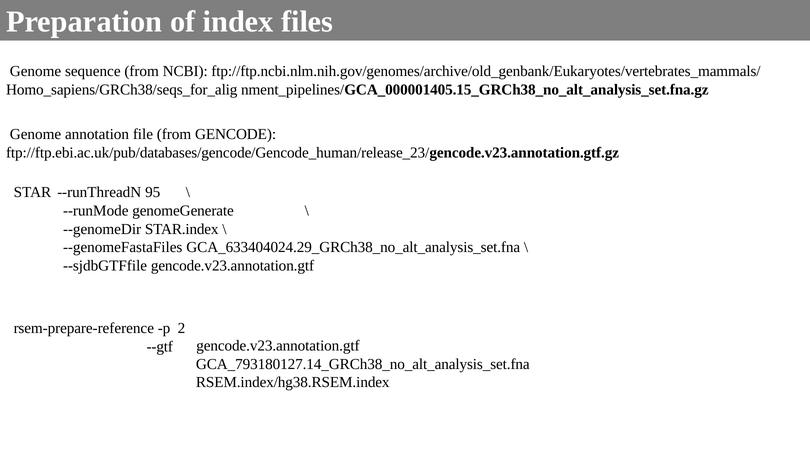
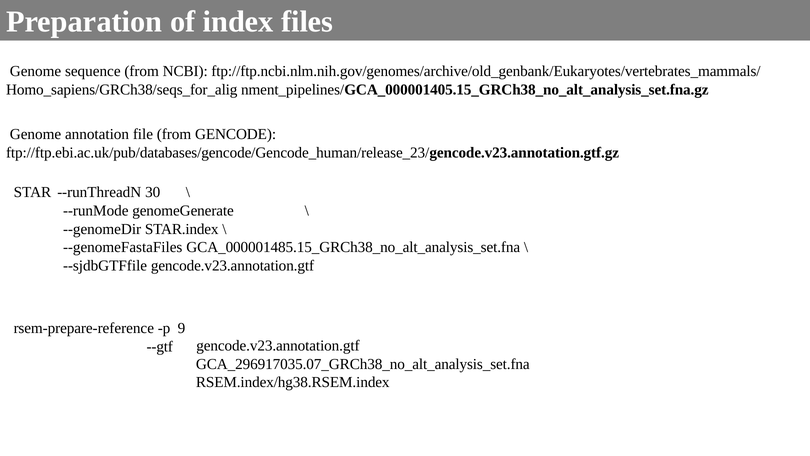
95: 95 -> 30 (153, 192)
GCA_633404024.29_GRCh38_no_alt_analysis_set.fna: GCA_633404024.29_GRCh38_no_alt_analysis_set.fna -> GCA_000001485.15_GRCh38_no_alt_analysis_set.fna (353, 247)
2: 2 -> 9 (181, 328)
GCA_793180127.14_GRCh38_no_alt_analysis_set.fna: GCA_793180127.14_GRCh38_no_alt_analysis_set.fna -> GCA_296917035.07_GRCh38_no_alt_analysis_set.fna (363, 364)
